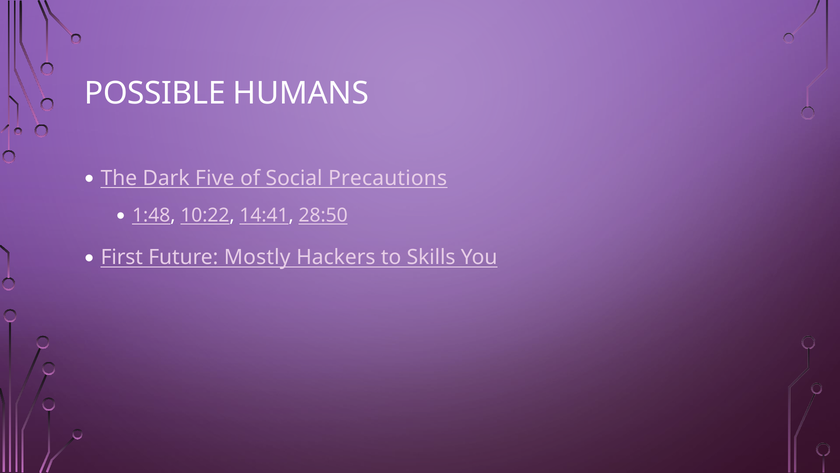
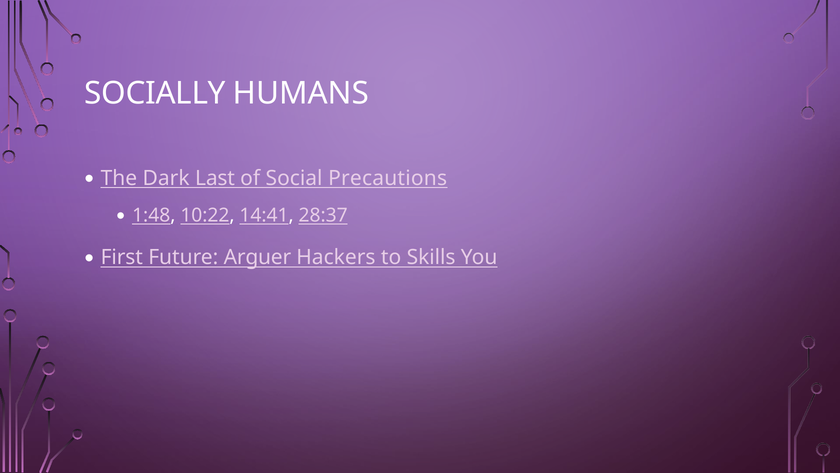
POSSIBLE: POSSIBLE -> SOCIALLY (155, 93)
Five: Five -> Last (215, 178)
28:50: 28:50 -> 28:37 (323, 215)
Mostly: Mostly -> Arguer (257, 257)
